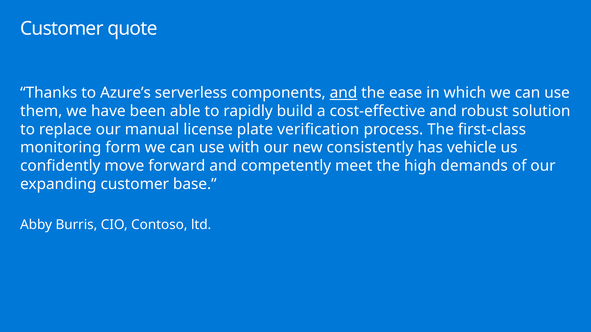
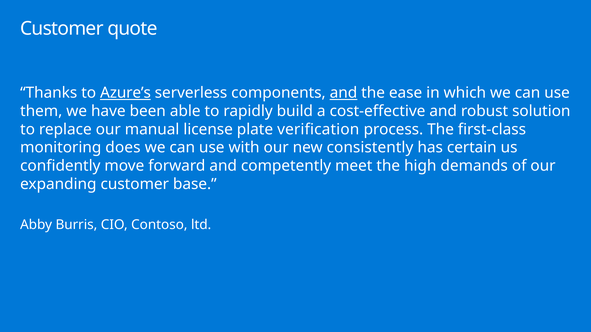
Azure’s underline: none -> present (125, 93)
form: form -> does (123, 148)
vehicle: vehicle -> certain (472, 148)
